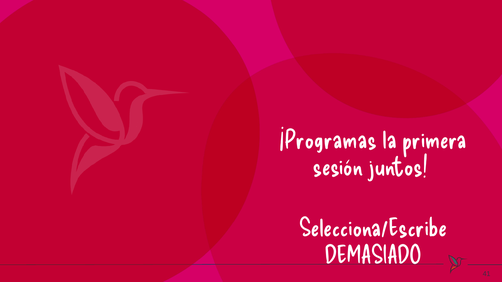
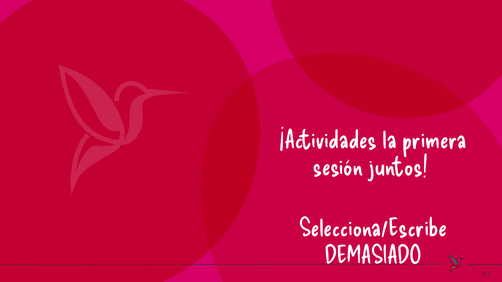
¡Programas: ¡Programas -> ¡Actividades (328, 140)
